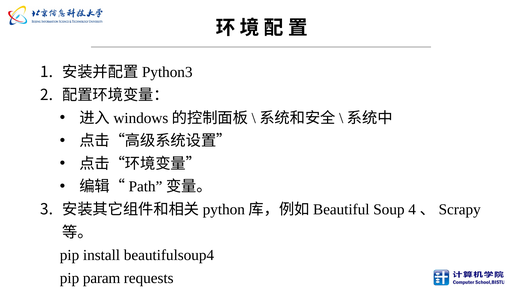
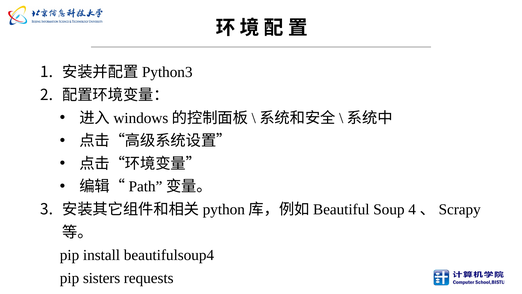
param: param -> sisters (102, 278)
